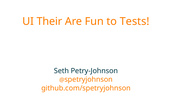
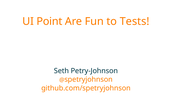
Their: Their -> Point (49, 21)
